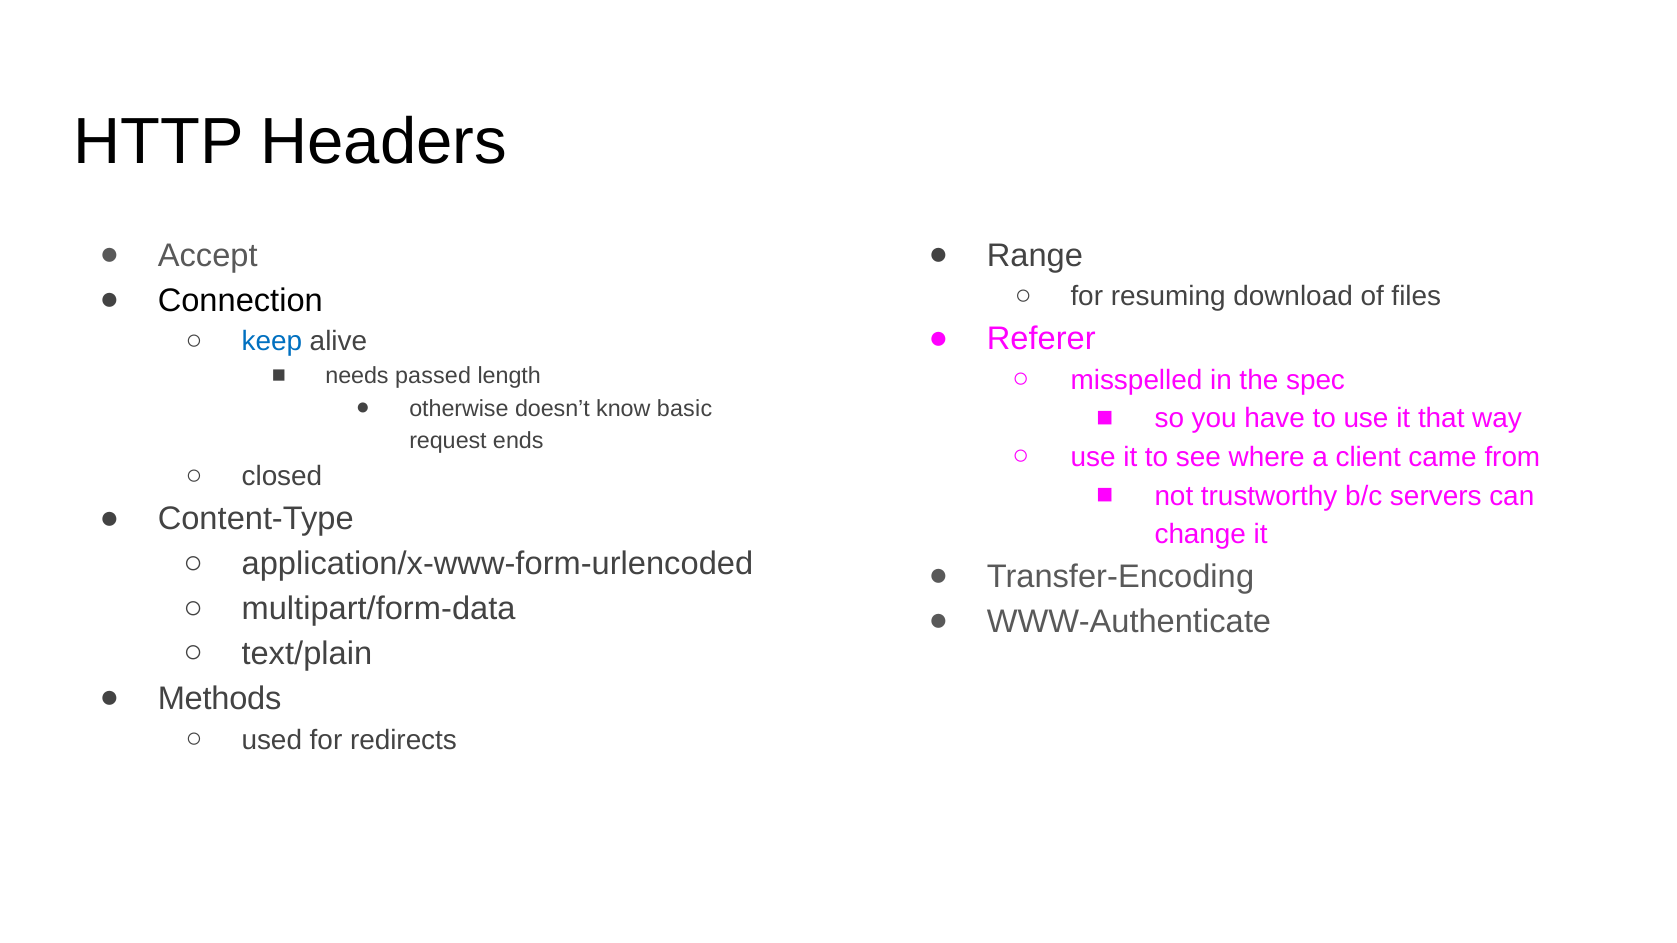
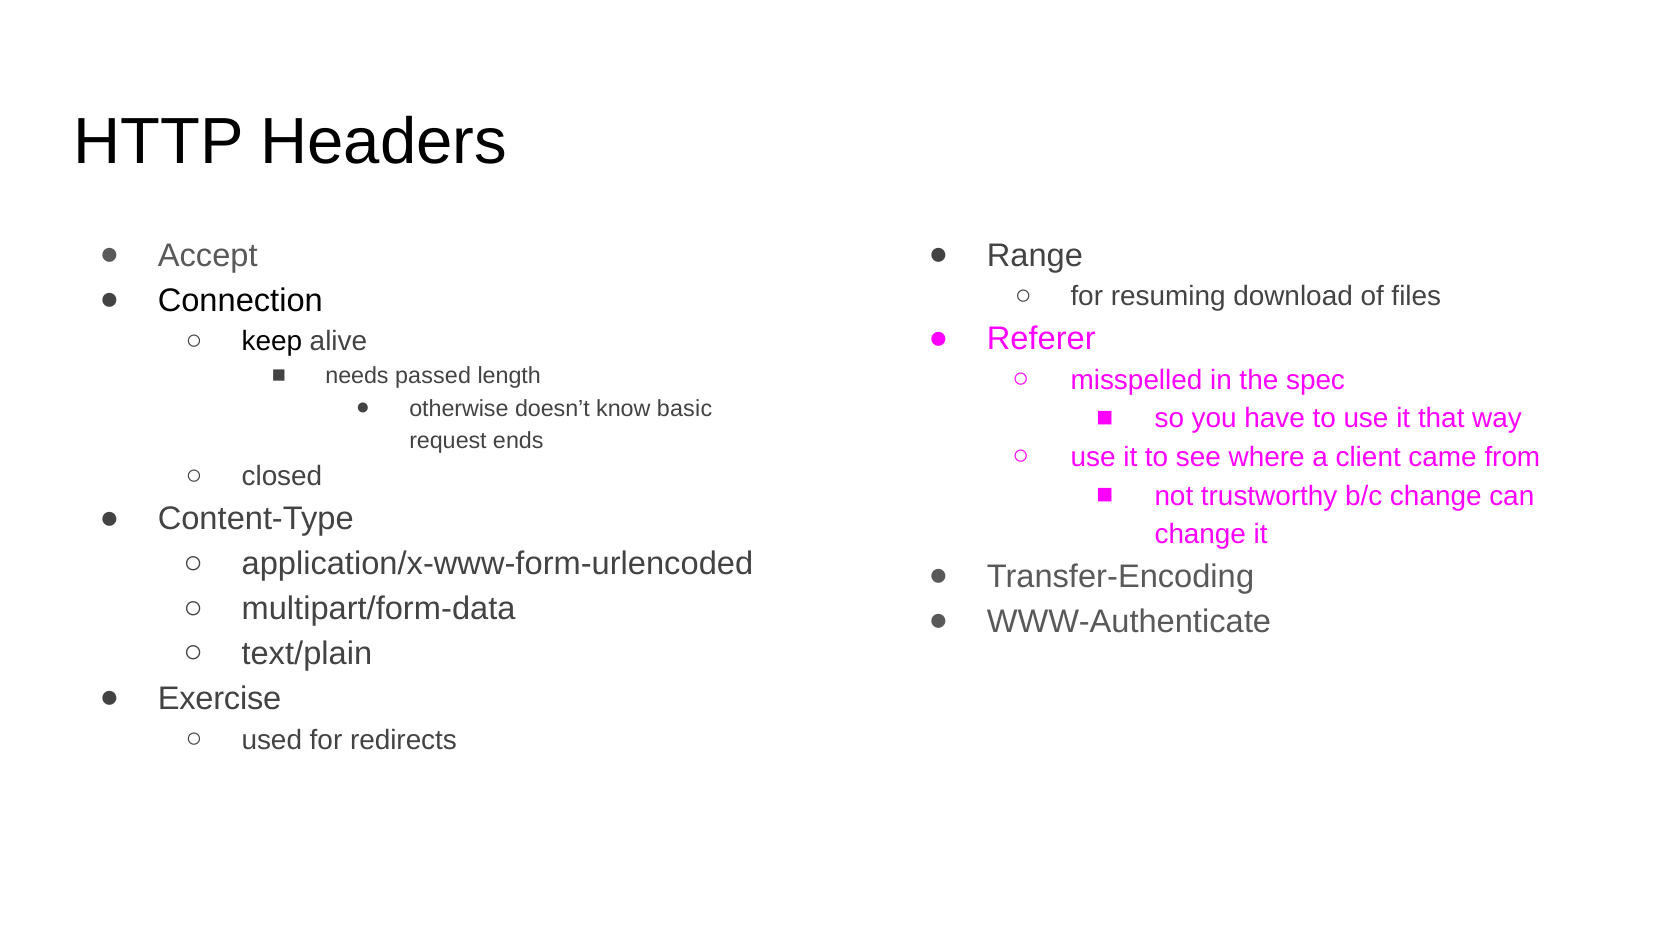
keep colour: blue -> black (272, 342)
b/c servers: servers -> change (1436, 496)
Methods: Methods -> Exercise (220, 699)
